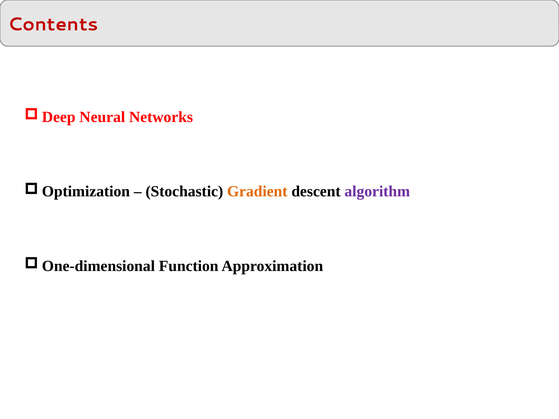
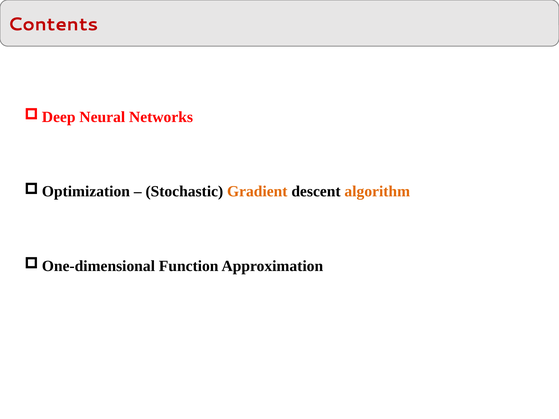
algorithm colour: purple -> orange (377, 192)
